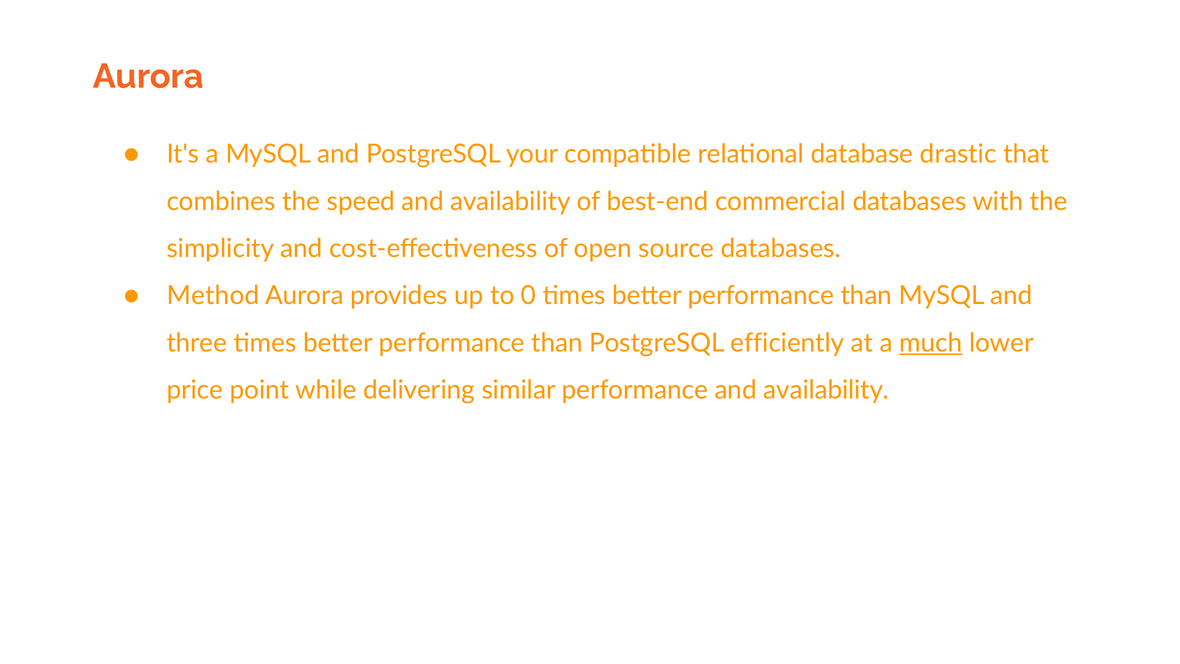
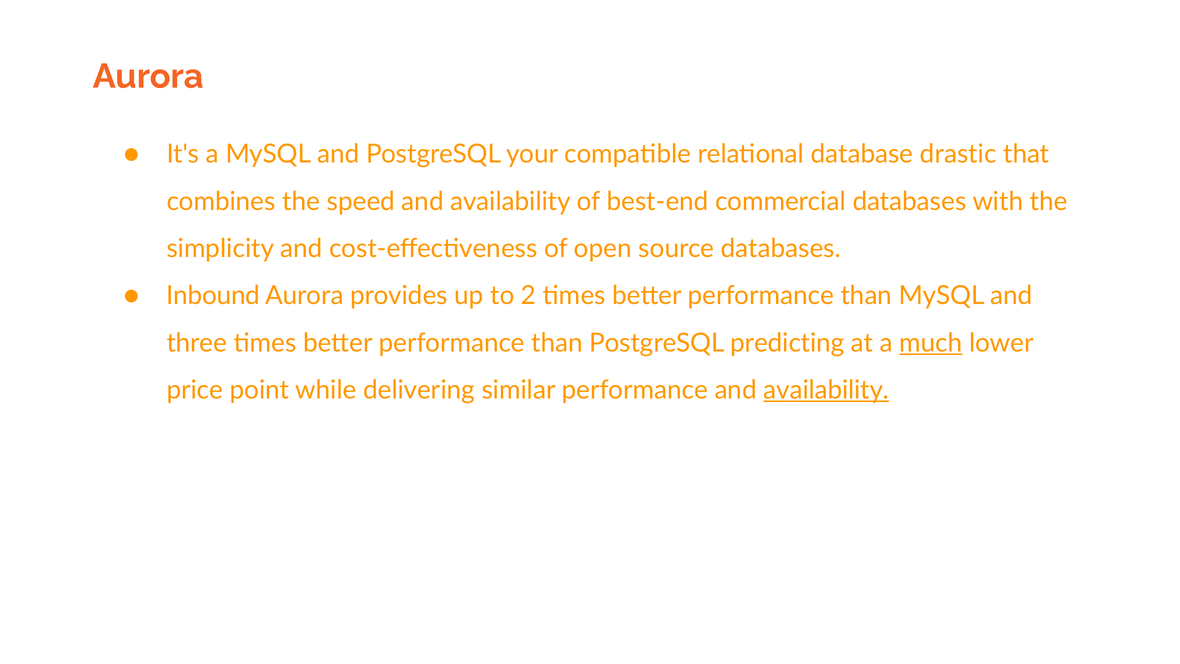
Method: Method -> Inbound (213, 296)
0: 0 -> 2 (529, 296)
efficiently: efficiently -> predicting (787, 343)
availability underline: none -> present (826, 390)
